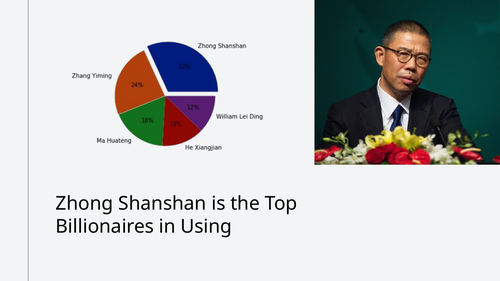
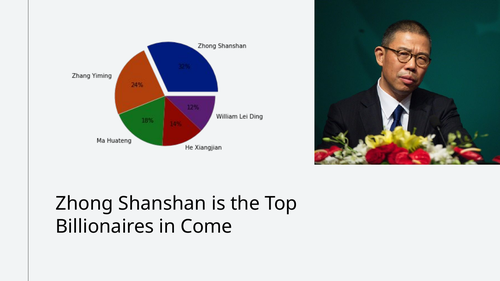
Using: Using -> Come (206, 227)
